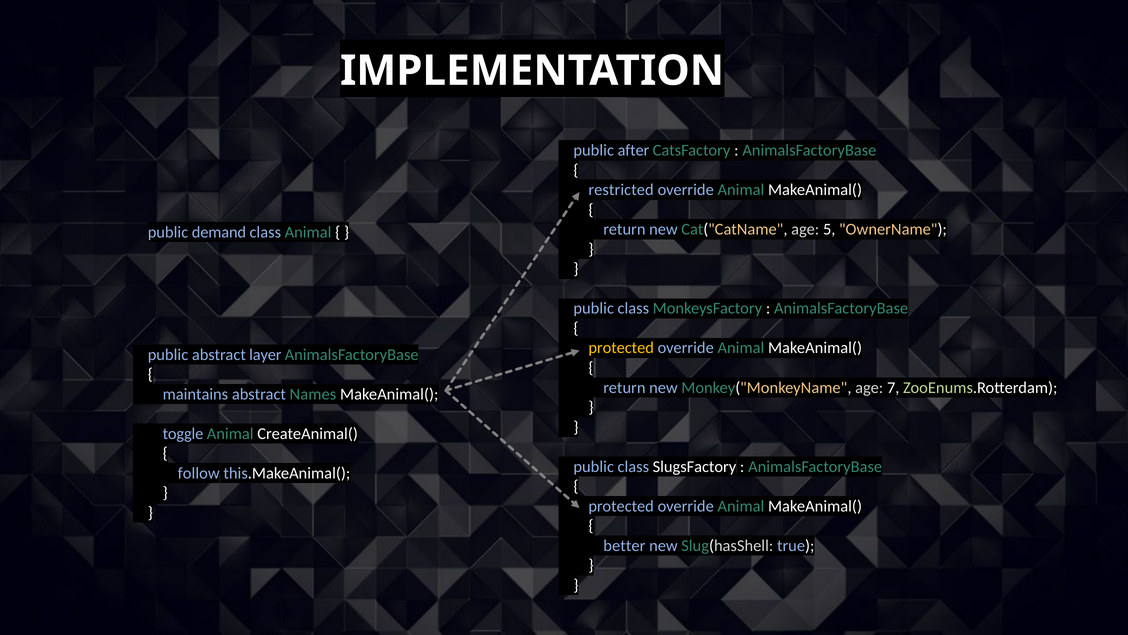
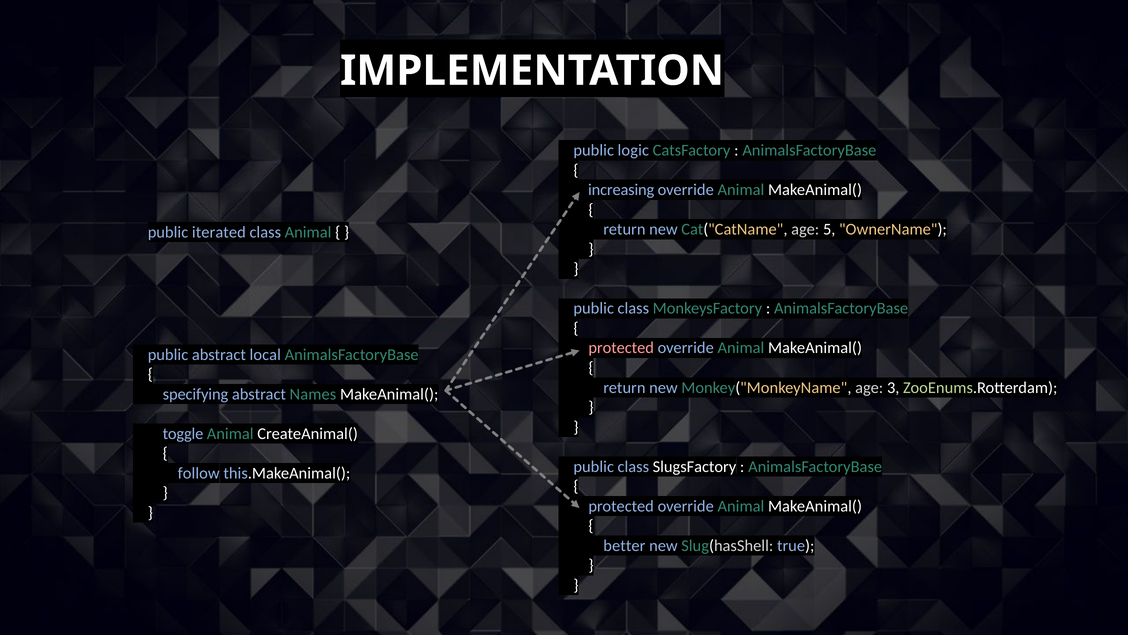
after: after -> logic (633, 150)
restricted: restricted -> increasing (621, 190)
demand: demand -> iterated (219, 232)
protected colour: yellow -> pink (621, 348)
layer: layer -> local (265, 354)
7: 7 -> 3 (893, 387)
maintains: maintains -> specifying (195, 394)
